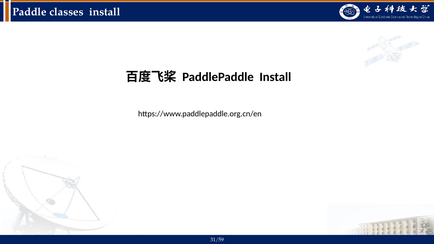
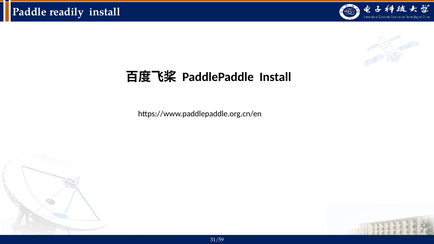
classes: classes -> readily (67, 12)
